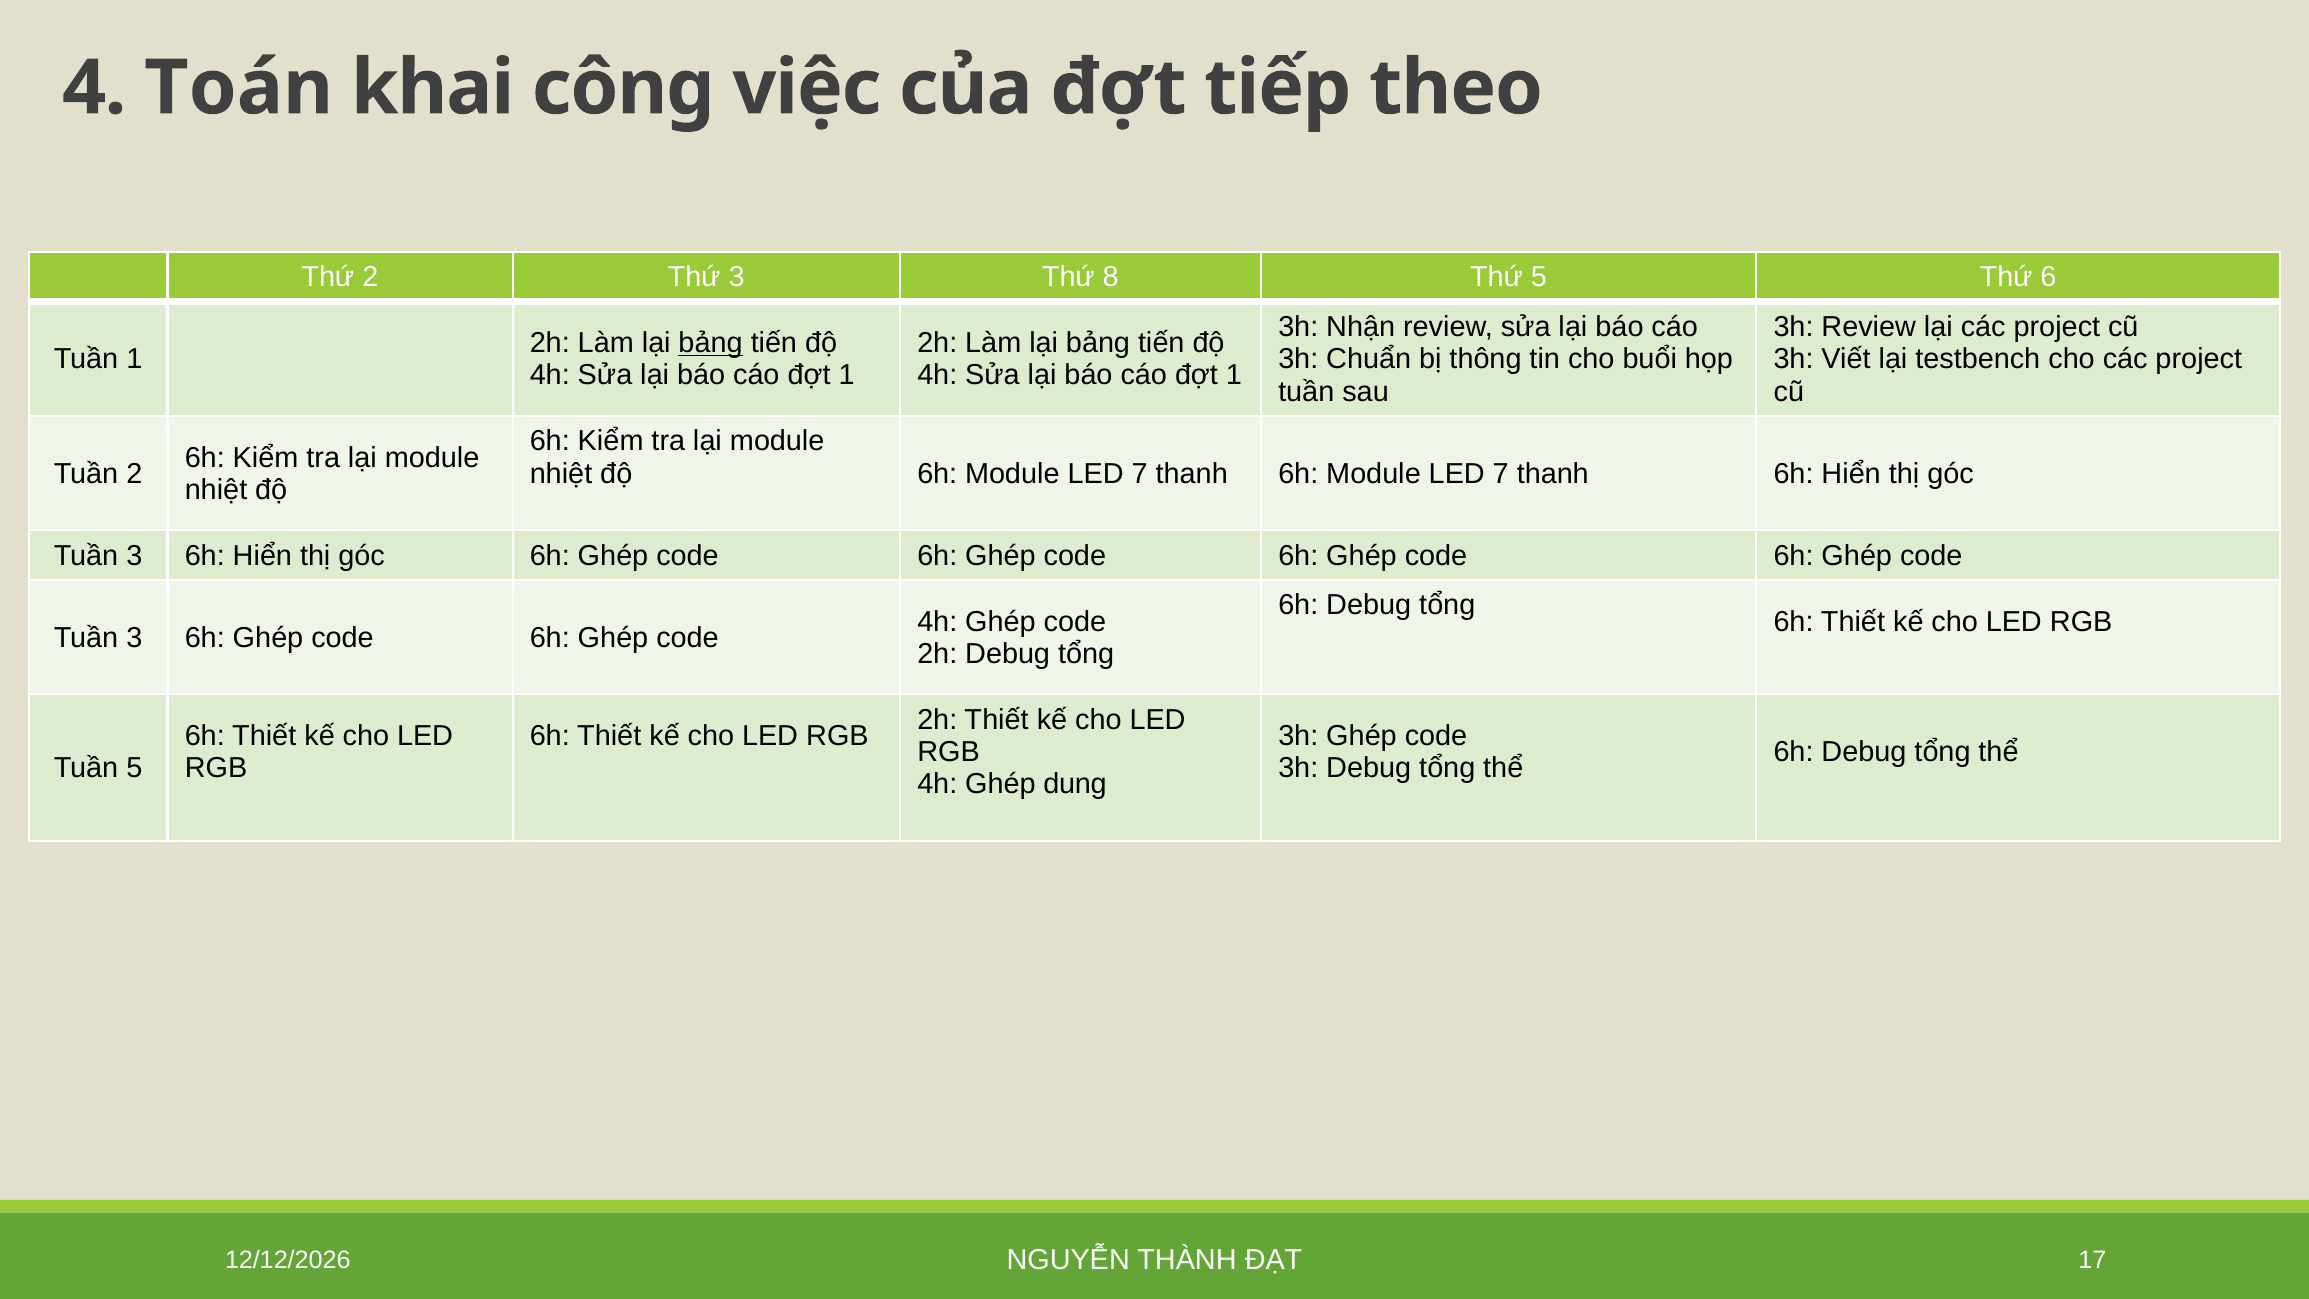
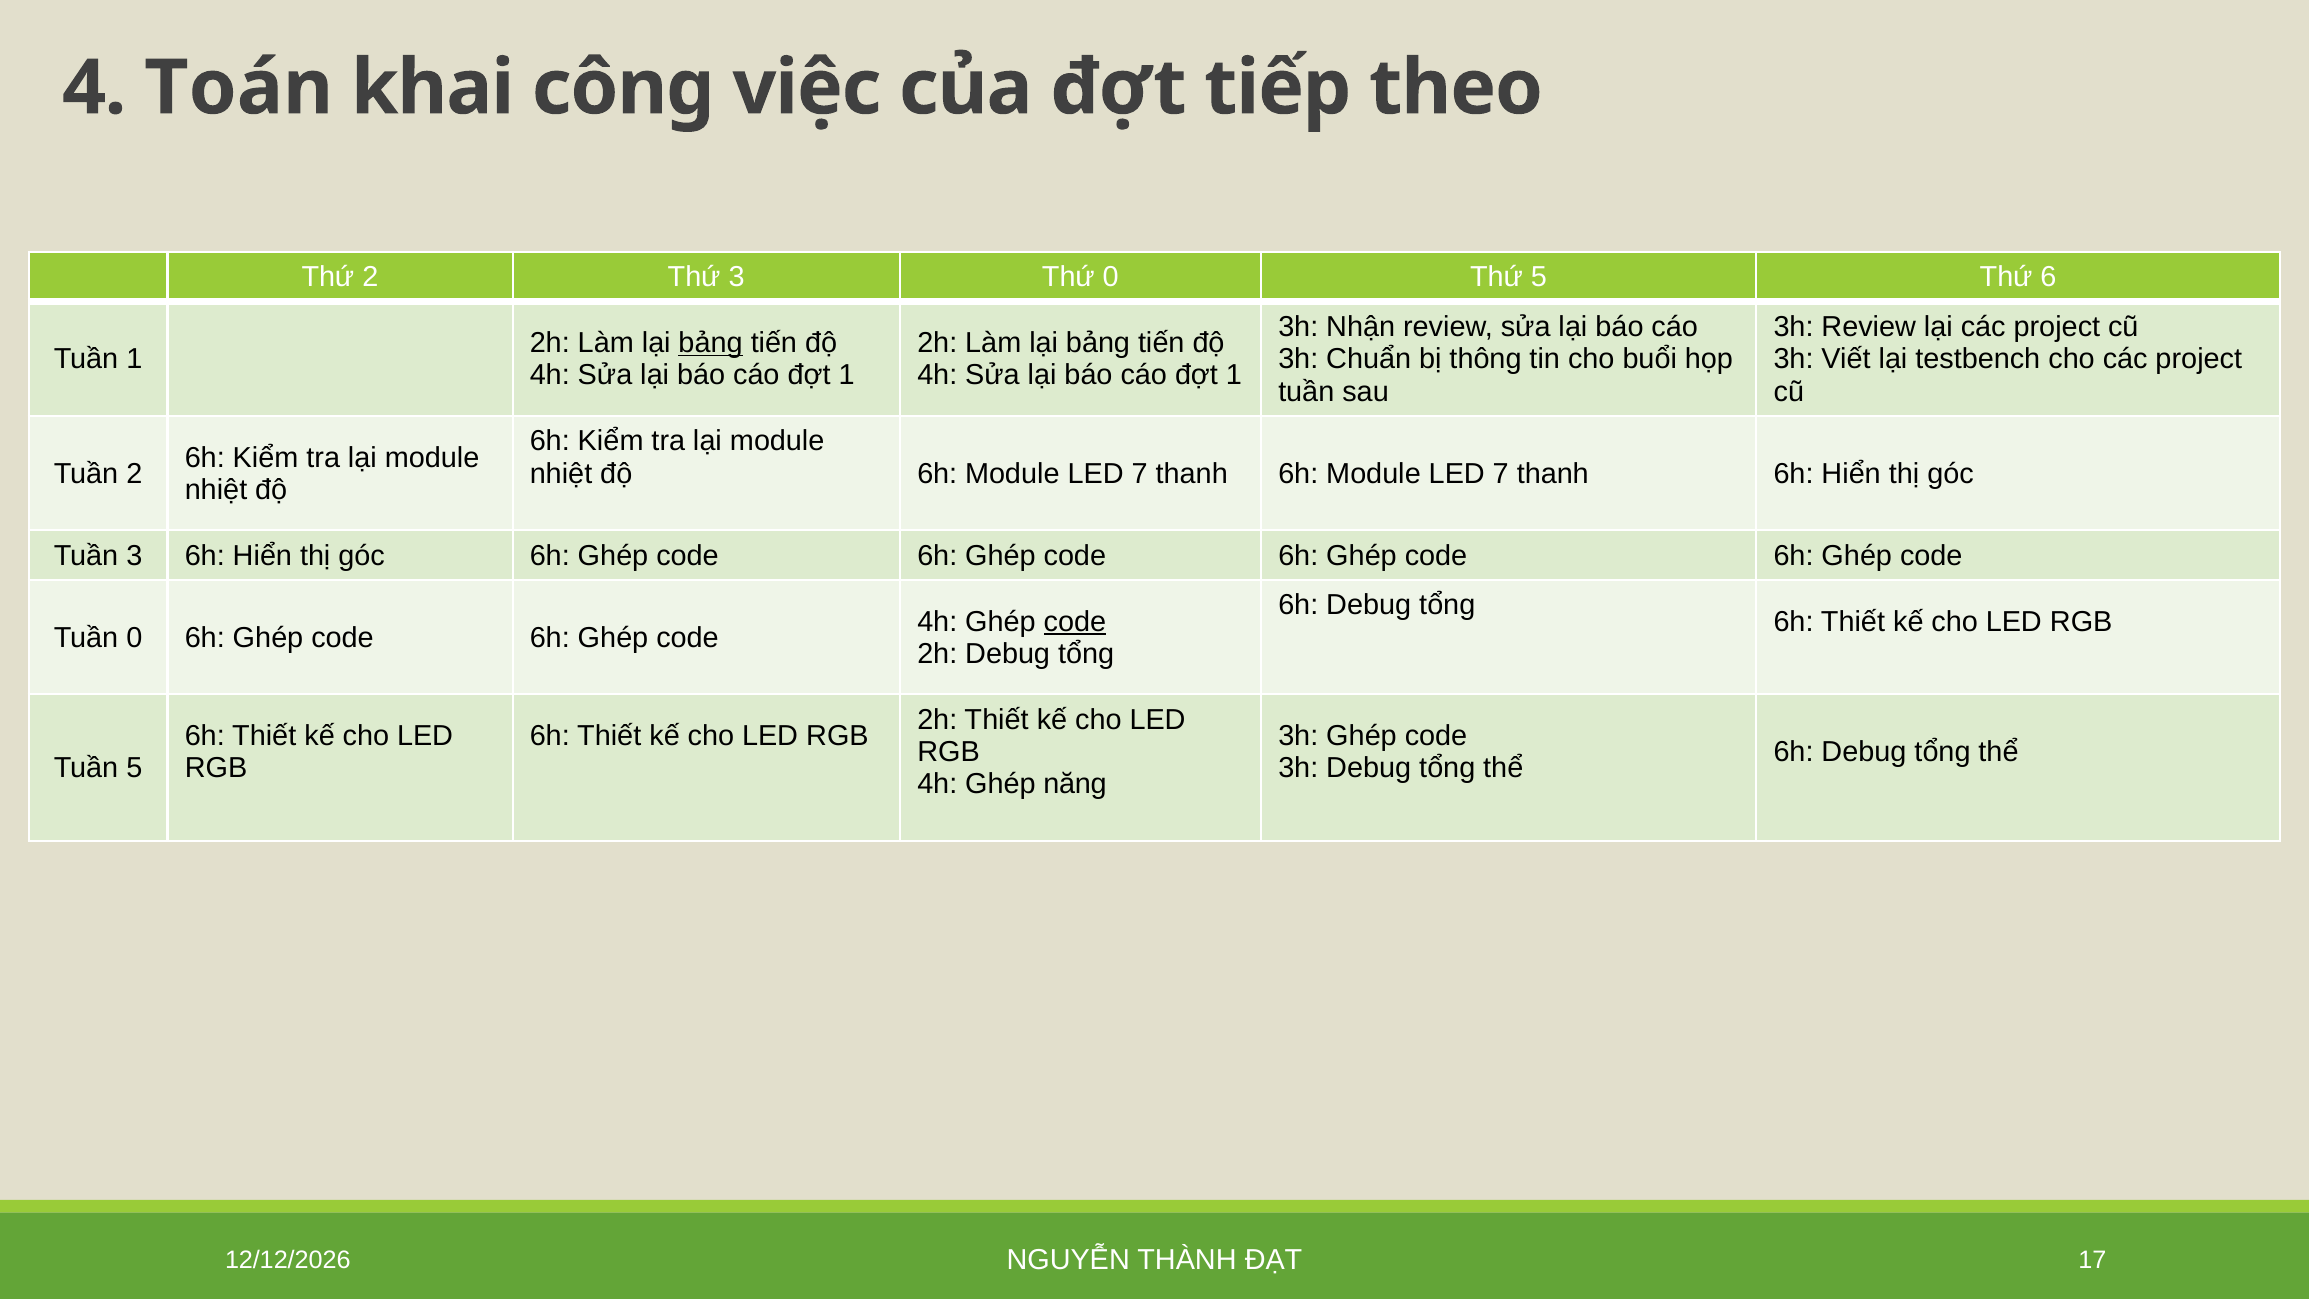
Thứ 8: 8 -> 0 (1111, 277)
code underline: none -> present (1075, 621)
3: 3 -> 0 (134, 638)
Ghép dung: dung -> năng (1075, 784)
